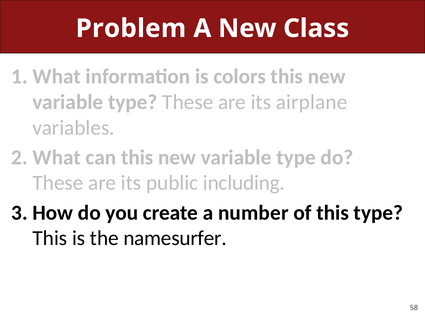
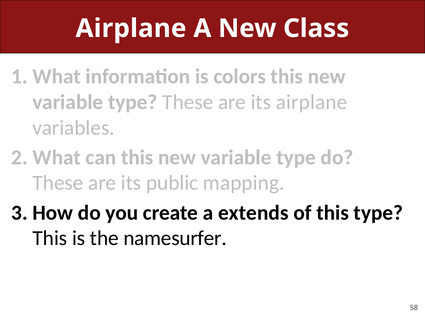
Problem: Problem -> Airplane (131, 28)
including: including -> mapping (244, 183)
number: number -> extends (253, 213)
